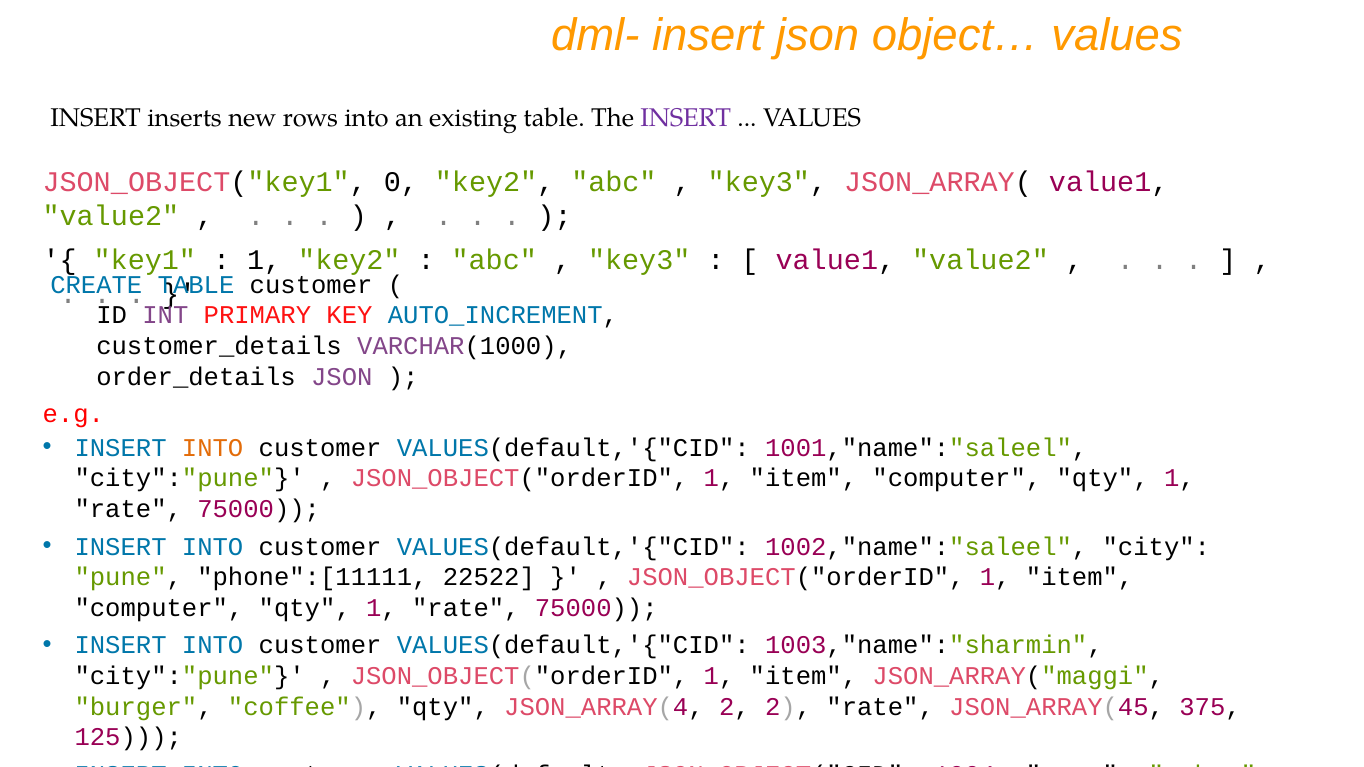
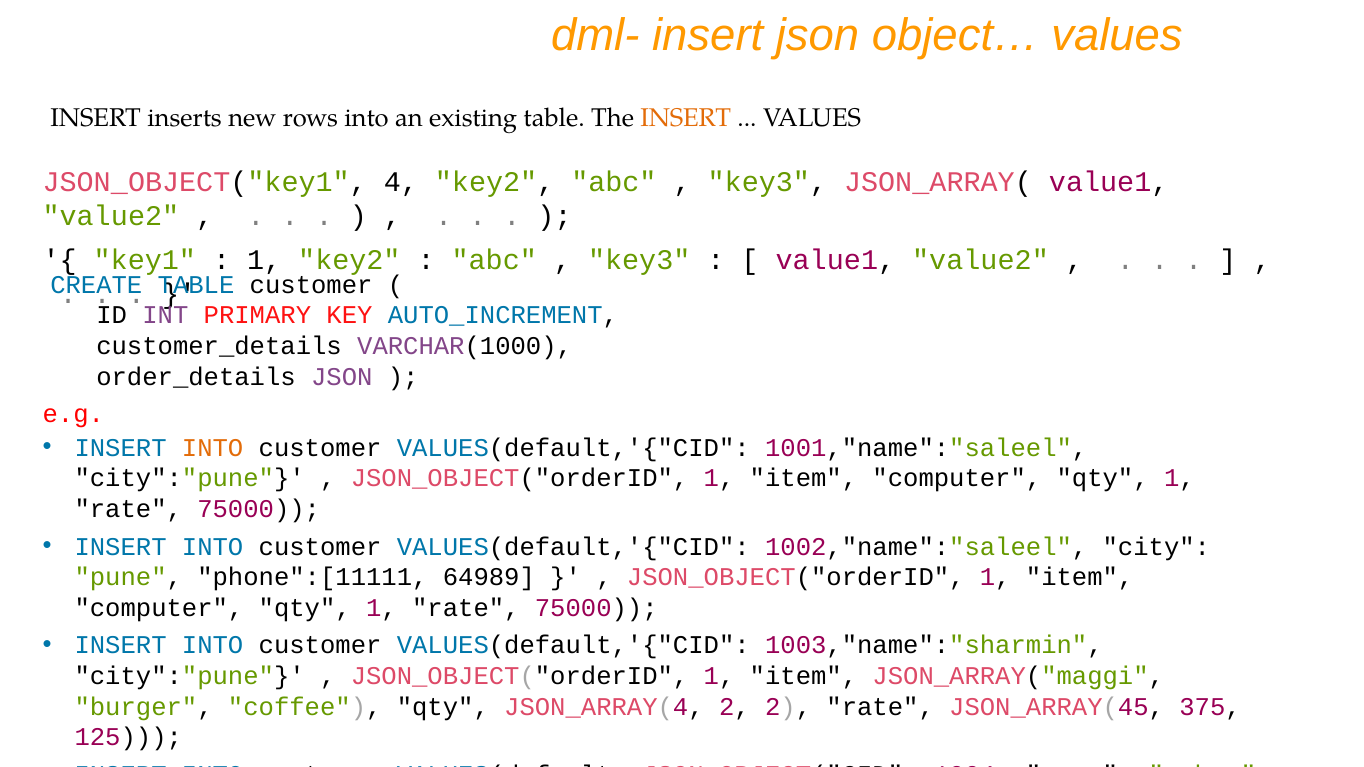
INSERT colour: purple -> orange (686, 118)
0: 0 -> 4 (401, 182)
22522: 22522 -> 64989 (489, 577)
